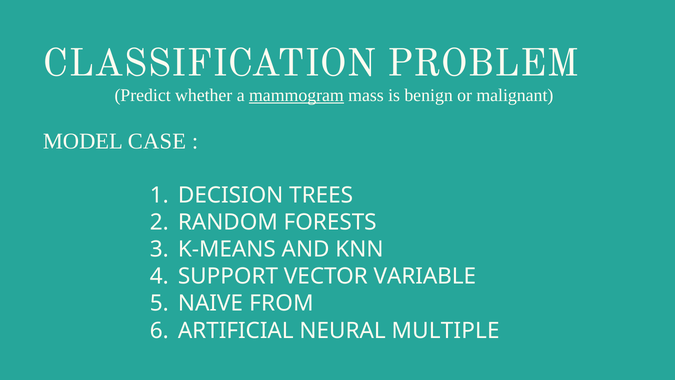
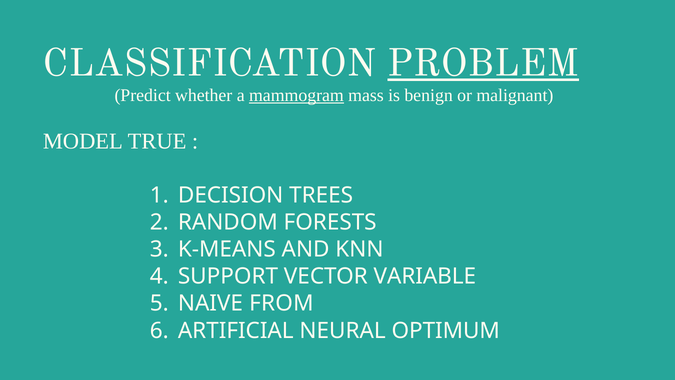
PROBLEM underline: none -> present (483, 63)
CASE: CASE -> TRUE (157, 141)
MULTIPLE: MULTIPLE -> OPTIMUM (446, 330)
